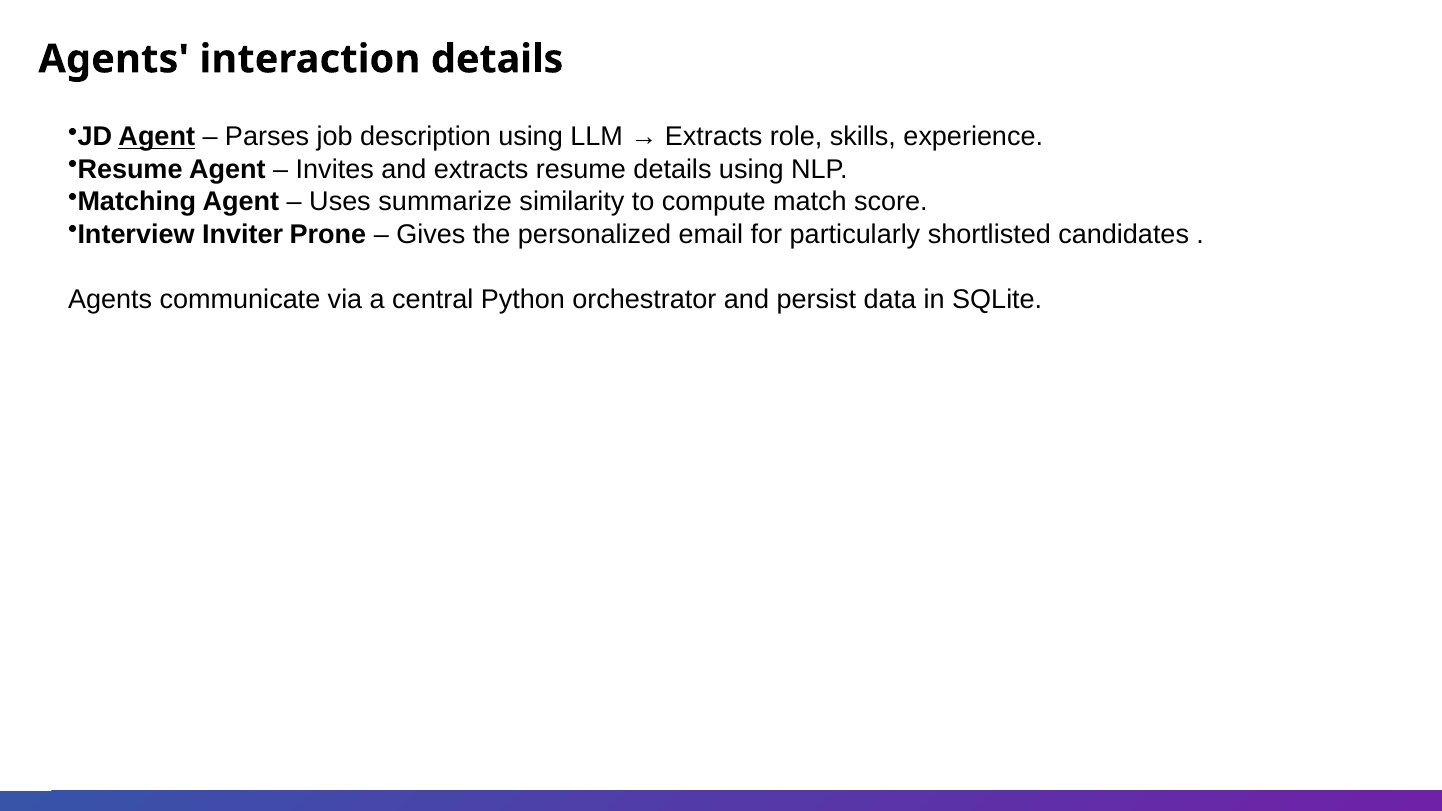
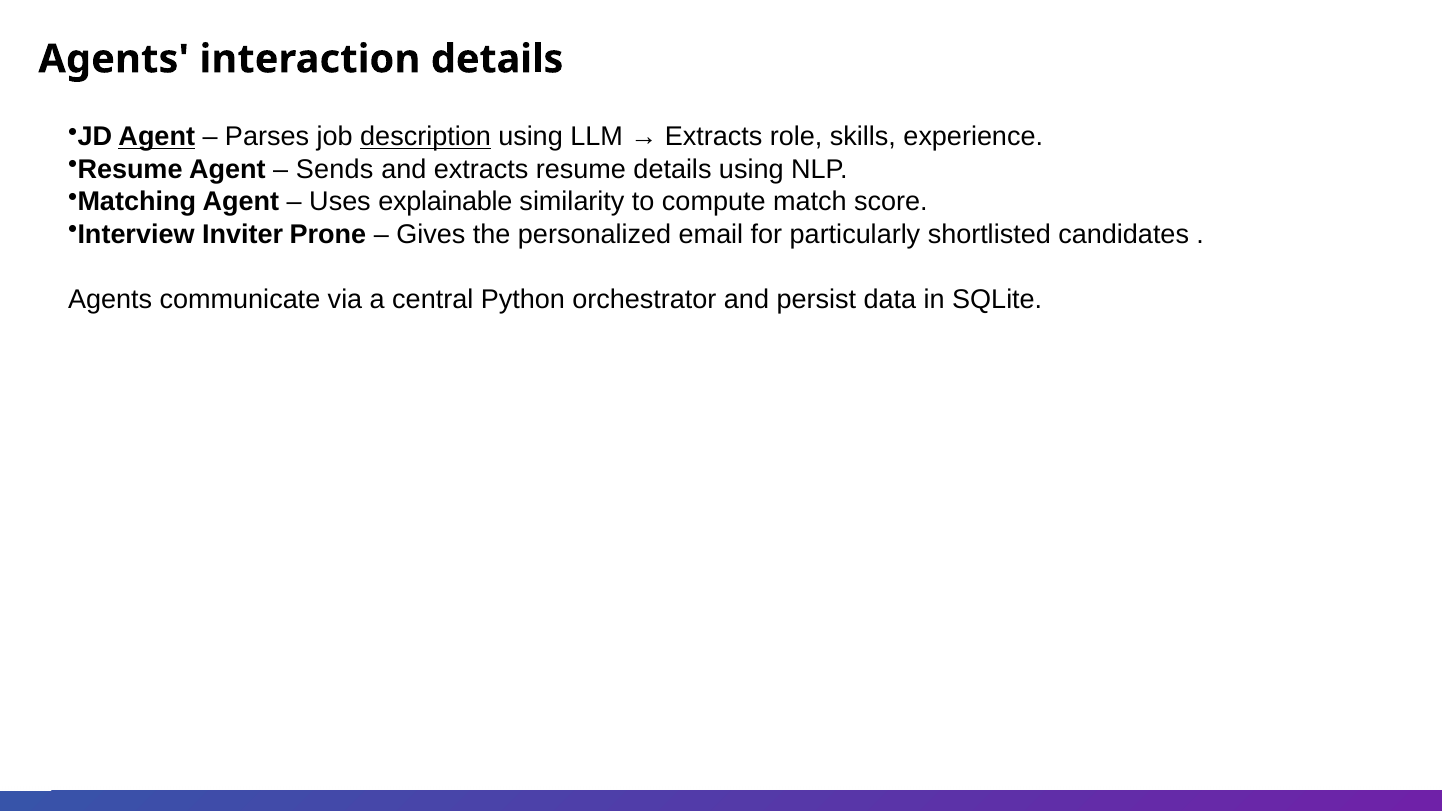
description underline: none -> present (426, 137)
Invites: Invites -> Sends (335, 169)
summarize: summarize -> explainable (445, 202)
